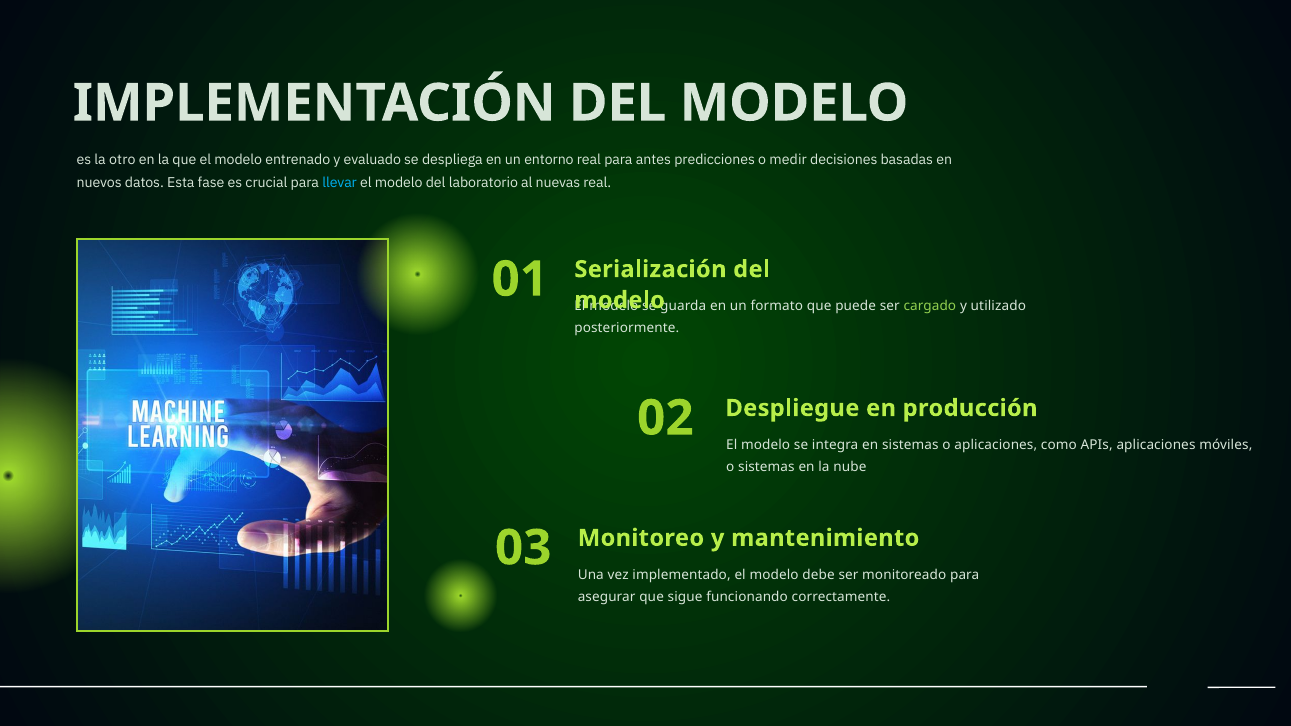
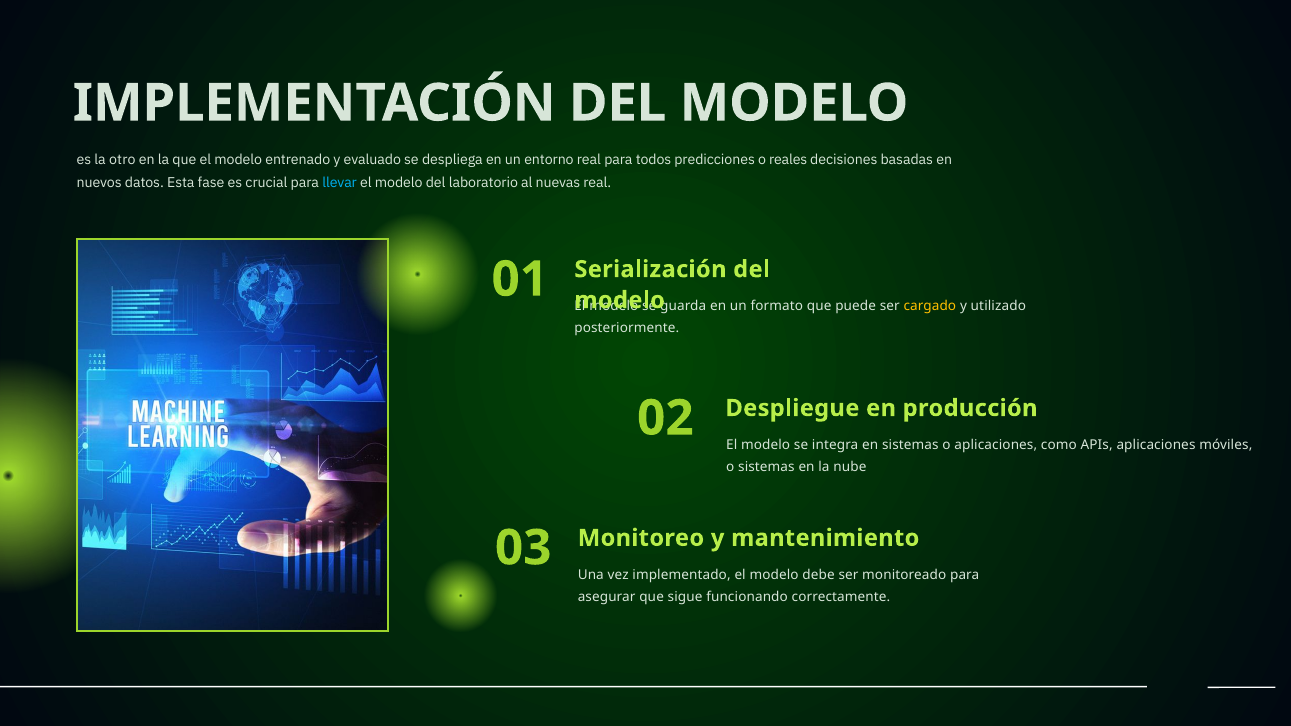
antes: antes -> todos (654, 160)
medir: medir -> reales (788, 160)
cargado colour: light green -> yellow (930, 306)
